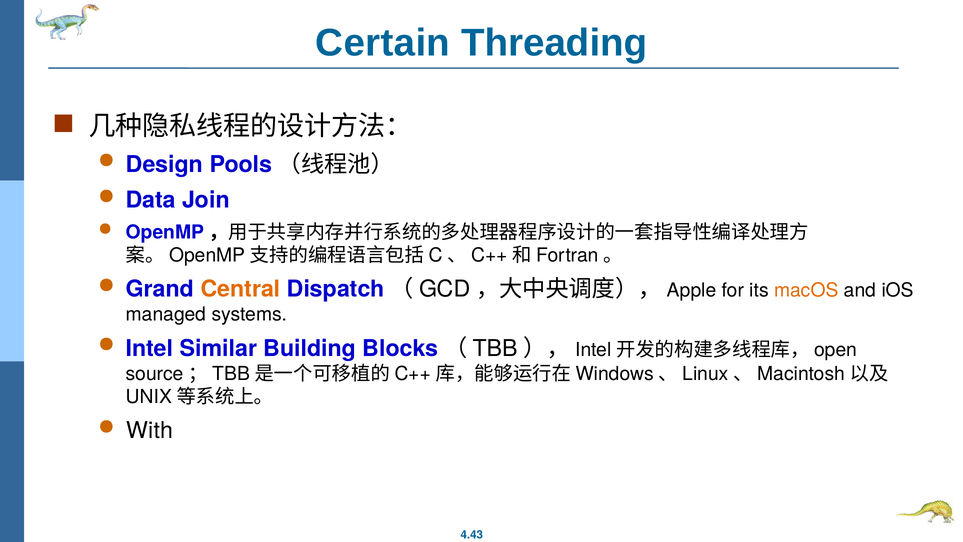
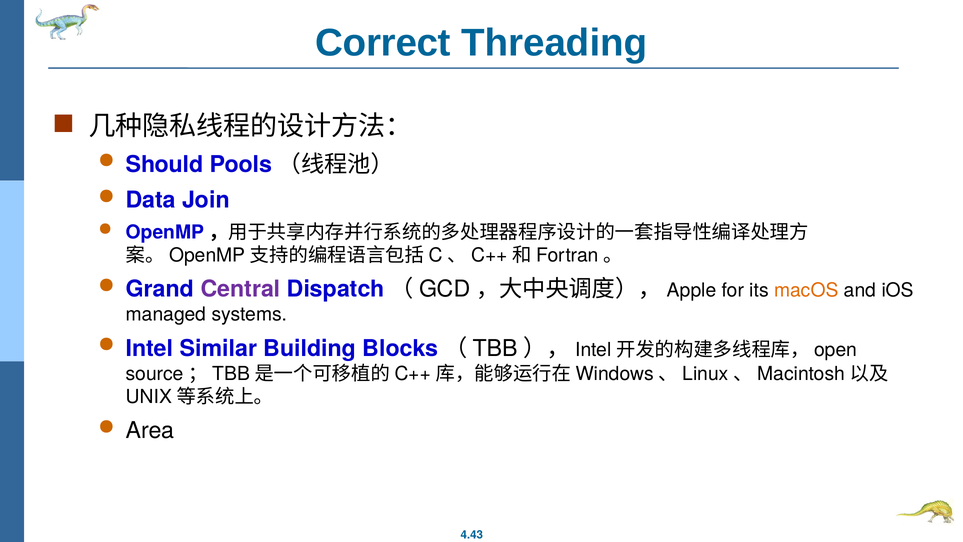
Certain: Certain -> Correct (383, 43)
Design: Design -> Should (165, 164)
Central colour: orange -> purple (240, 289)
With: With -> Area (150, 431)
